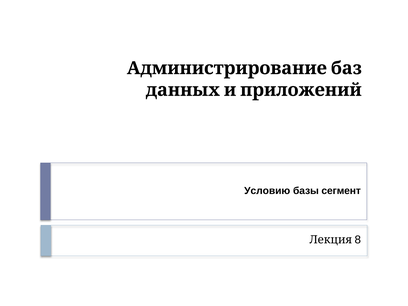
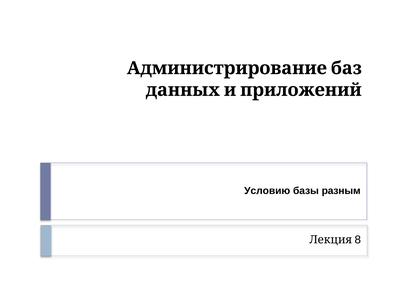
сегмент: сегмент -> разным (341, 191)
